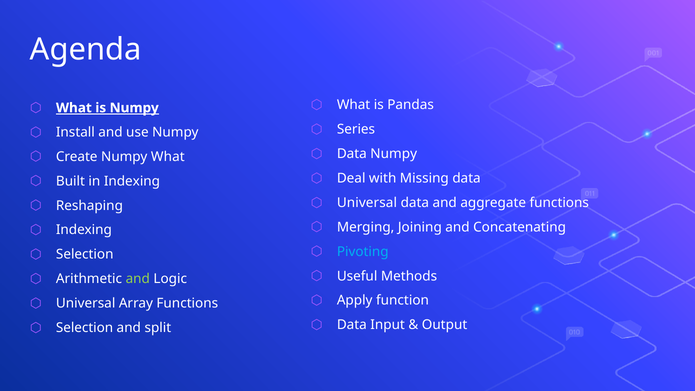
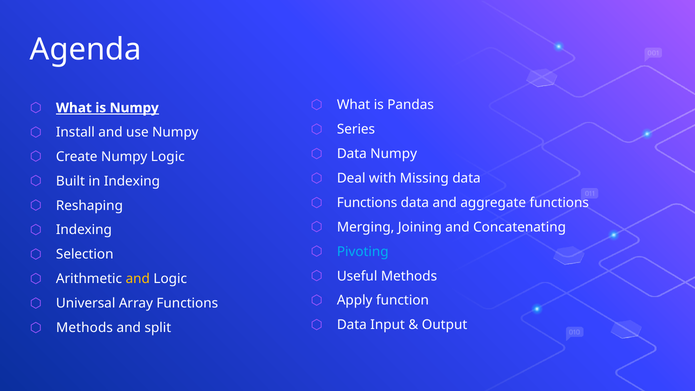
Numpy What: What -> Logic (168, 157)
Universal: Universal -> Functions (367, 203)
and colour: light green -> yellow (138, 279)
Selection: Selection -> Methods (84, 328)
